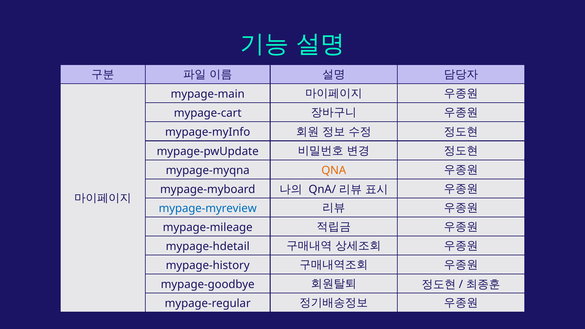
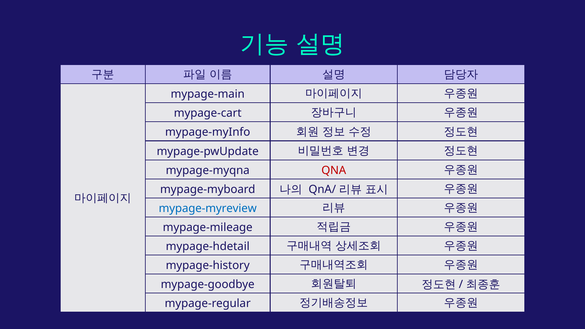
QNA colour: orange -> red (334, 170)
